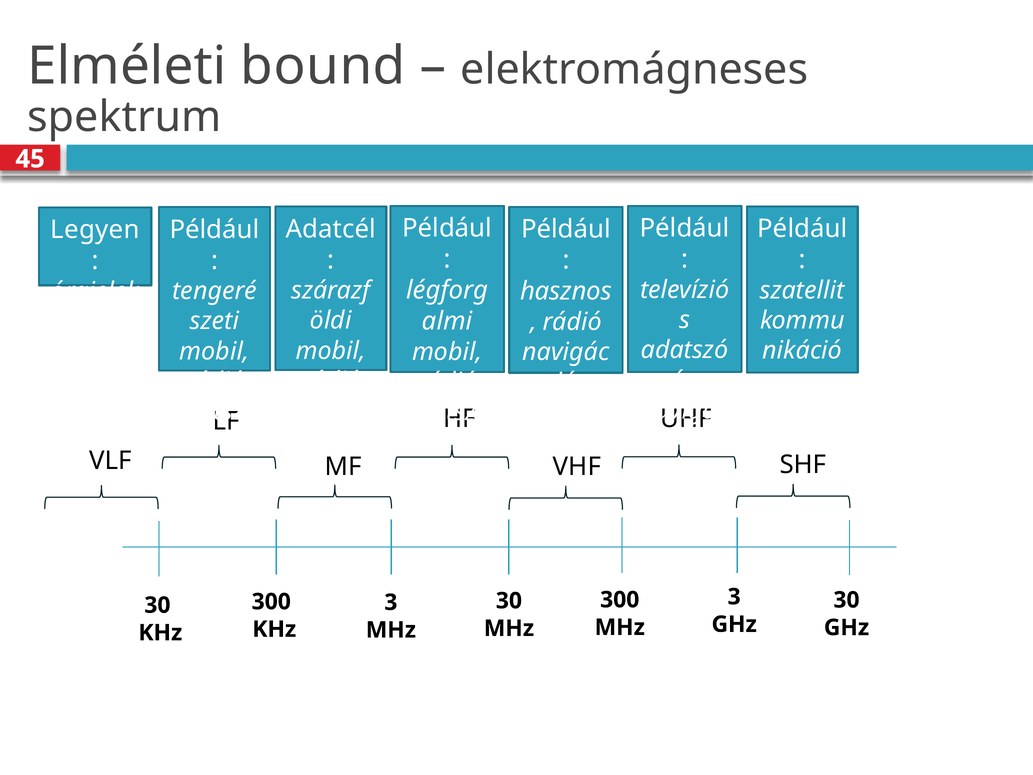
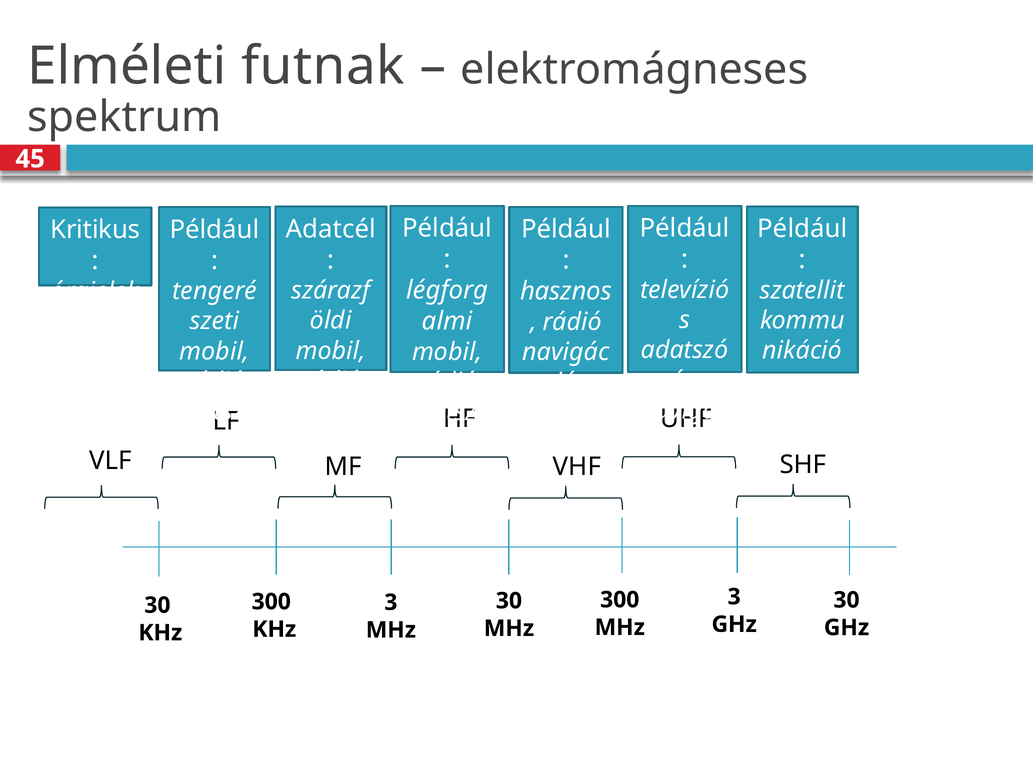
bound: bound -> futnak (323, 66)
Legyen: Legyen -> Kritikus (95, 230)
